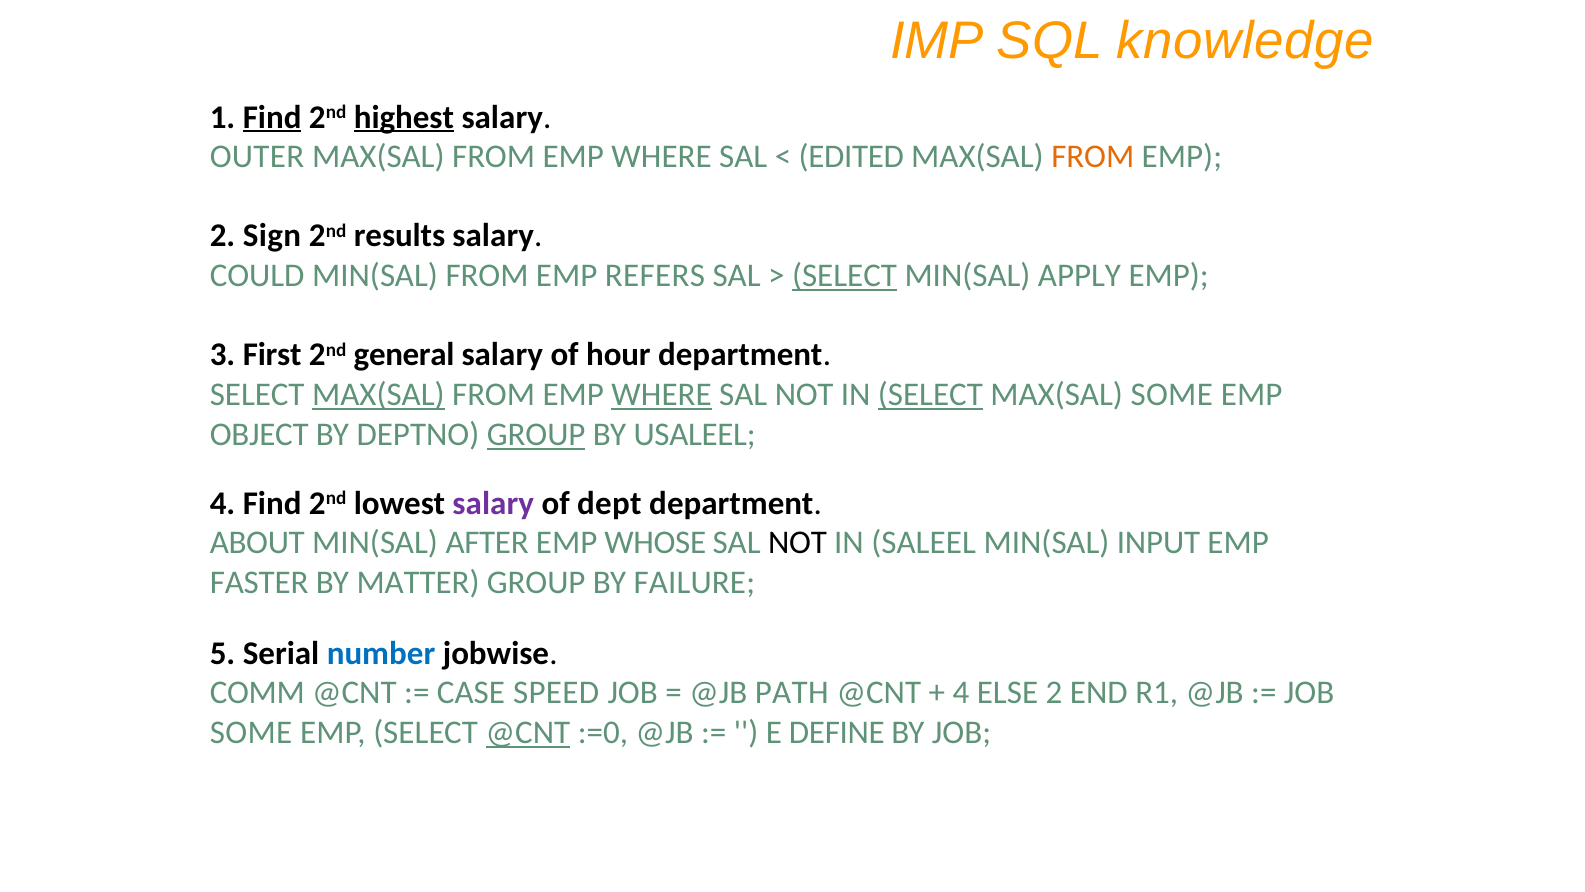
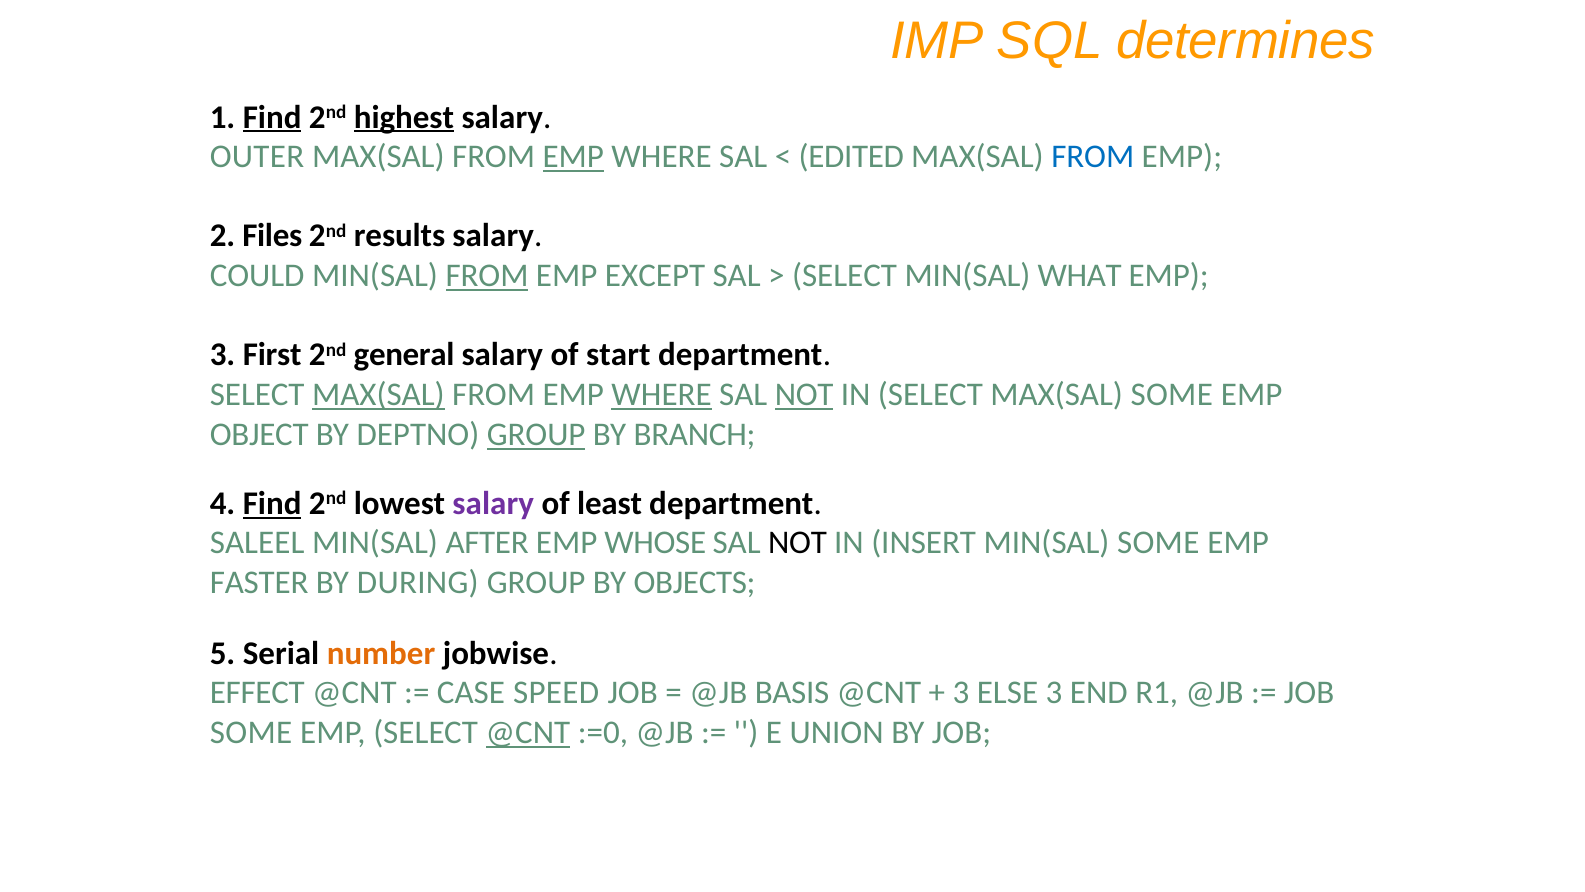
knowledge: knowledge -> determines (1246, 41)
EMP underline: none -> present (573, 157)
FROM colour: orange -> blue (1093, 157)
Sign: Sign -> Files (272, 236)
FROM underline: none -> present (487, 276)
REFERS: REFERS -> EXCEPT (655, 276)
SELECT underline: present -> none (845, 276)
APPLY: APPLY -> WHAT (1080, 276)
hour: hour -> start (618, 355)
NOT underline: none -> present (804, 395)
SELECT underline: present -> none (930, 395)
USALEEL: USALEEL -> BRANCH (695, 434)
Find underline: none -> present (272, 503)
dept: dept -> least (610, 503)
ABOUT: ABOUT -> SALEEL (257, 543)
SALEEL: SALEEL -> INSERT (924, 543)
MIN(SAL INPUT: INPUT -> SOME (1158, 543)
MATTER: MATTER -> DURING (418, 582)
FAILURE: FAILURE -> OBJECTS (695, 582)
number colour: blue -> orange (381, 653)
COMM: COMM -> EFFECT (257, 693)
PATH: PATH -> BASIS (792, 693)
4: 4 -> 3 (961, 693)
ELSE 2: 2 -> 3 (1054, 693)
DEFINE: DEFINE -> UNION (837, 732)
